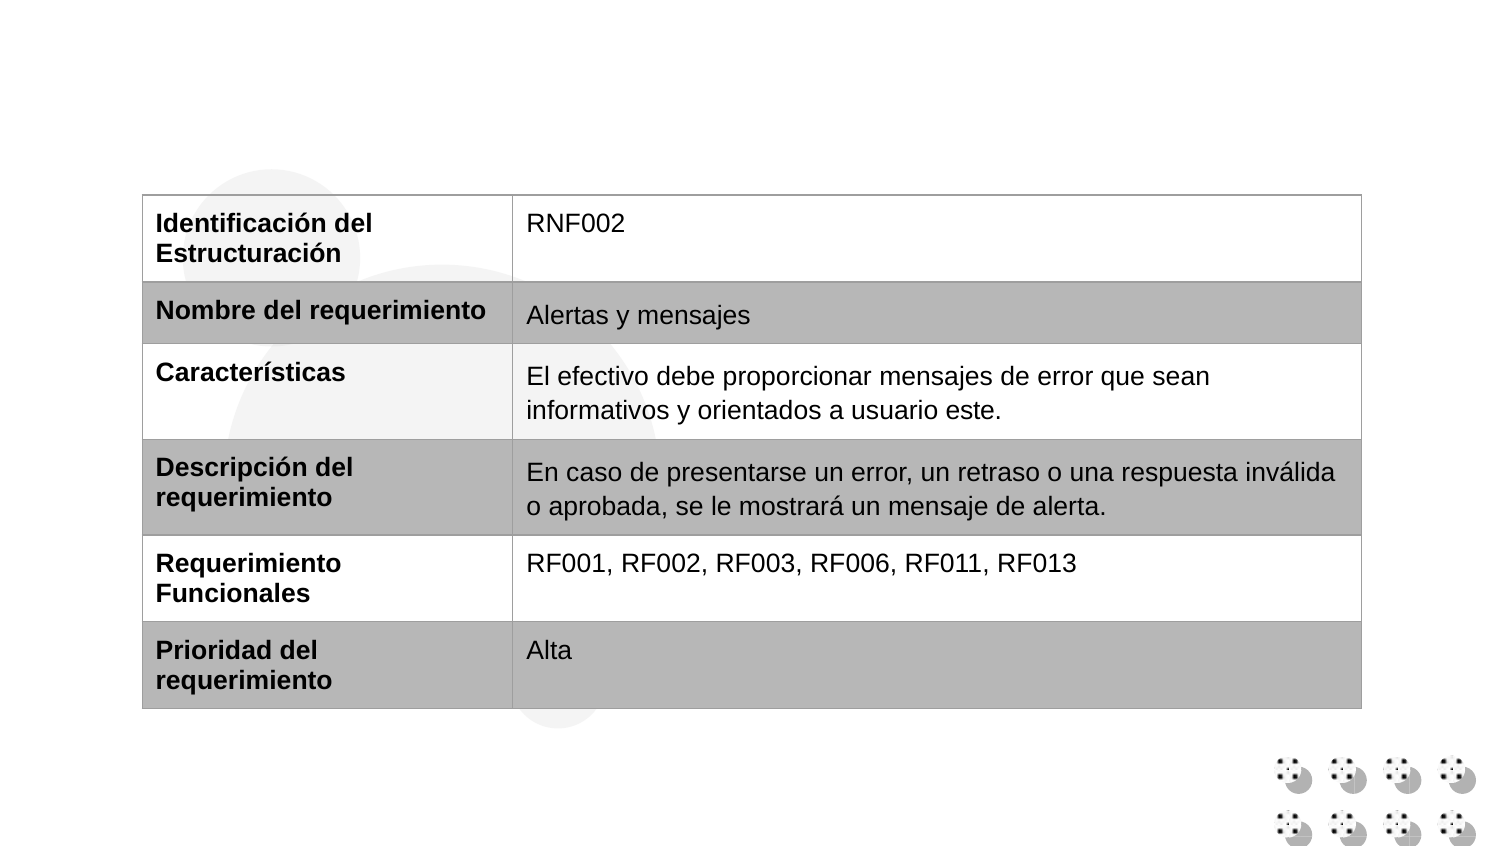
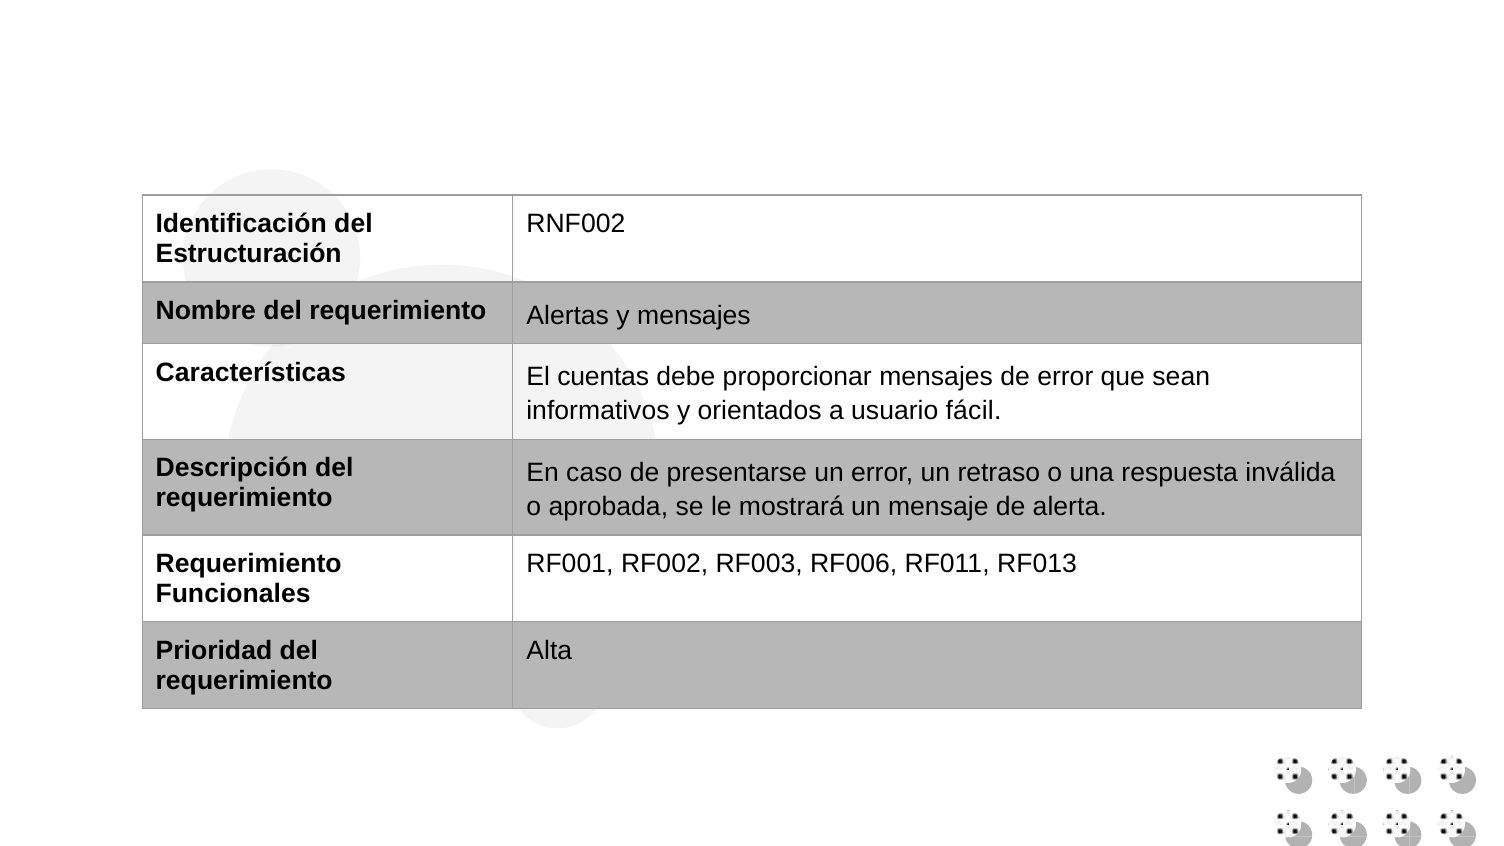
efectivo: efectivo -> cuentas (603, 377)
este: este -> fácil (974, 411)
